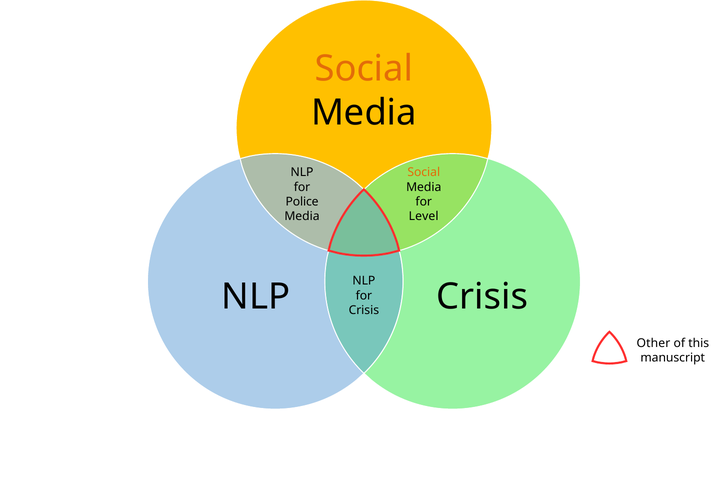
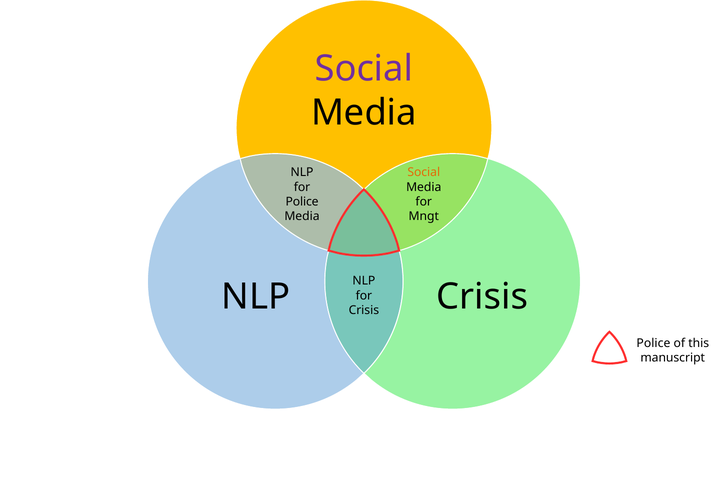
Social colour: orange -> purple (364, 69)
Level: Level -> Mngt (424, 216)
Other: Other -> Police (653, 343)
